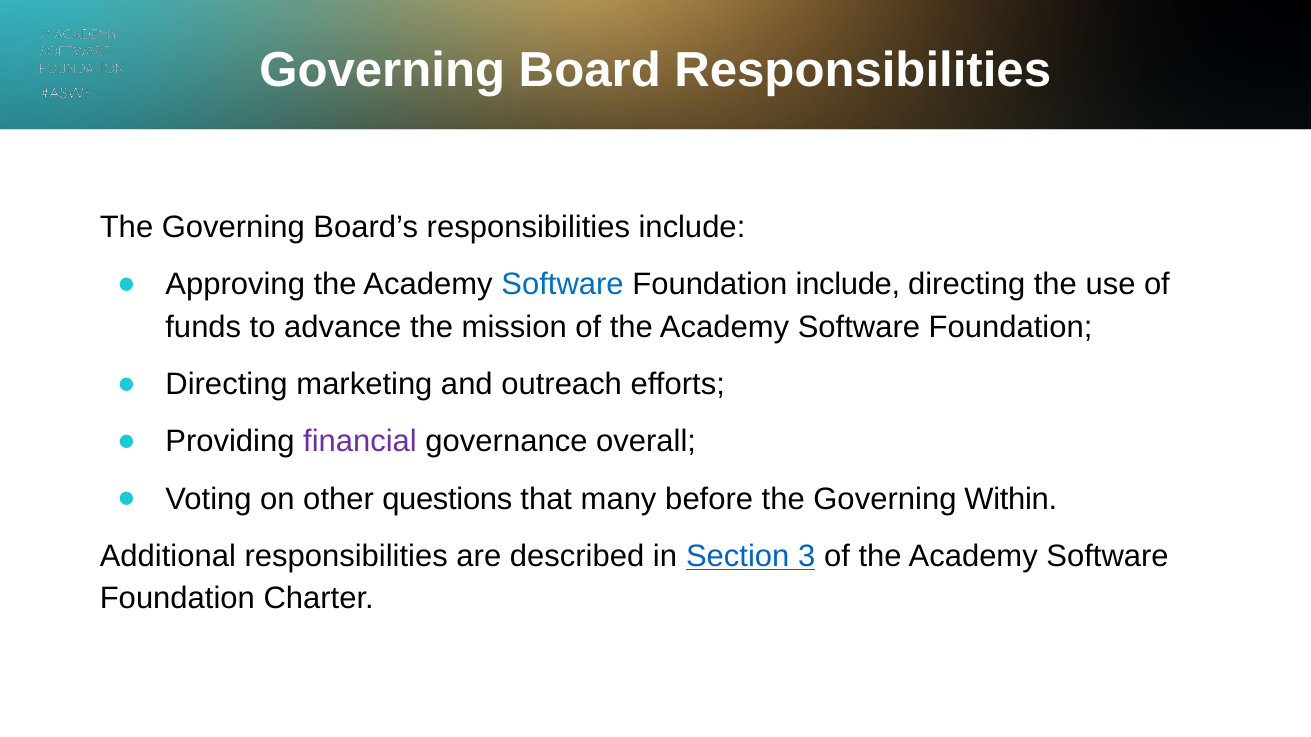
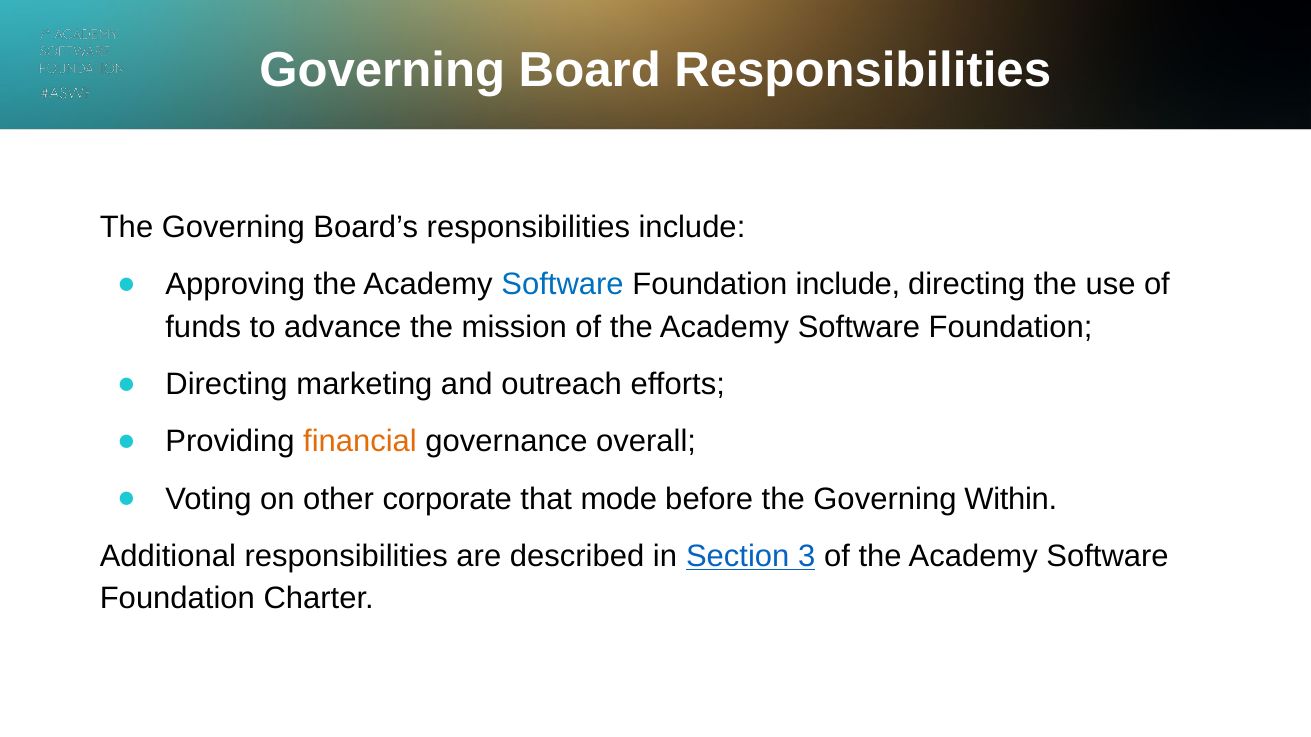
financial colour: purple -> orange (360, 442)
questions: questions -> corporate (447, 499)
many: many -> mode (619, 499)
